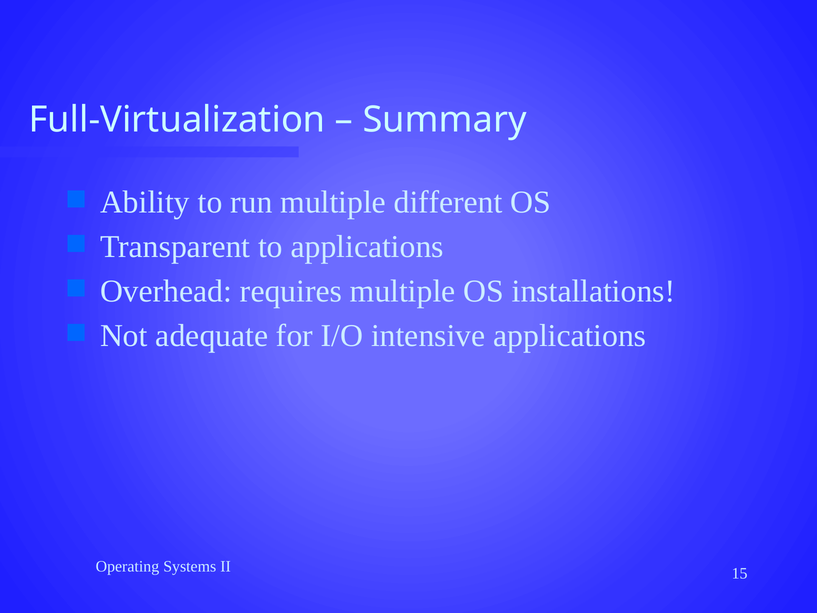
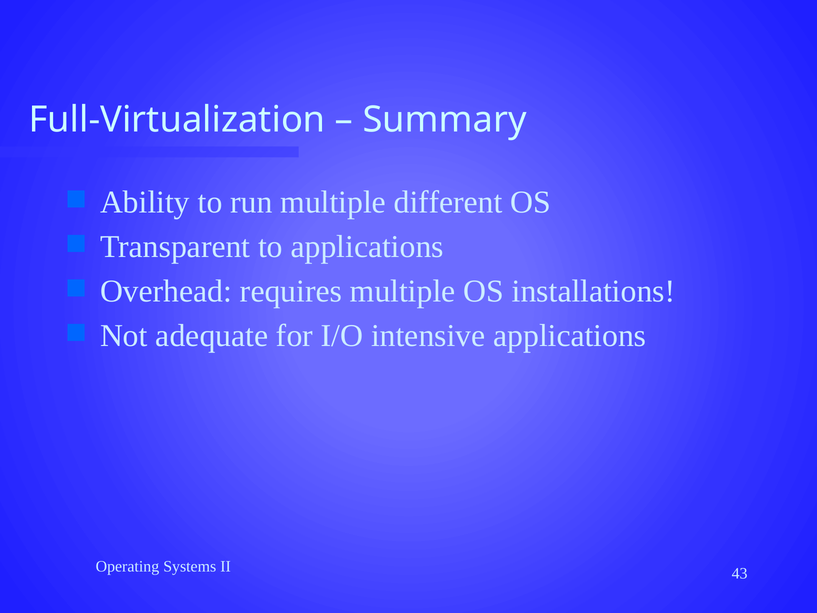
15: 15 -> 43 (740, 573)
